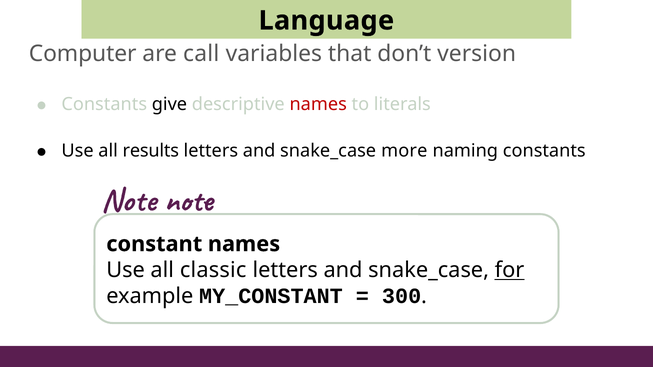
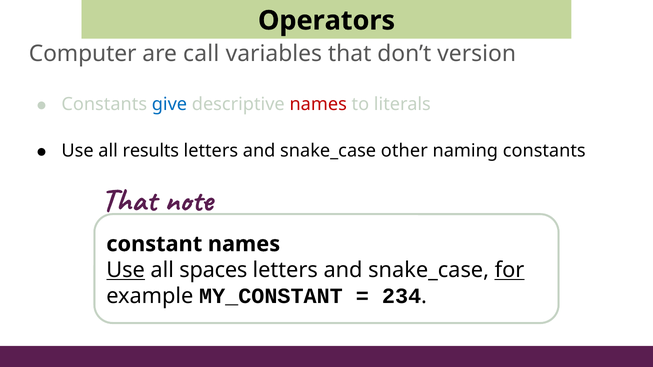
Language: Language -> Operators (327, 21)
give colour: black -> blue (169, 104)
more: more -> other (404, 151)
Note: Note -> That (129, 200)
Use underline: none -> present (126, 270)
classic: classic -> spaces (213, 270)
300: 300 -> 234 (402, 296)
